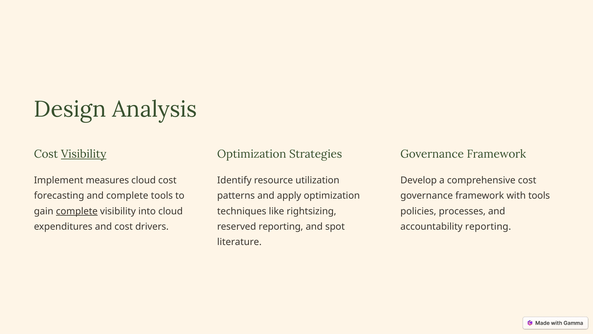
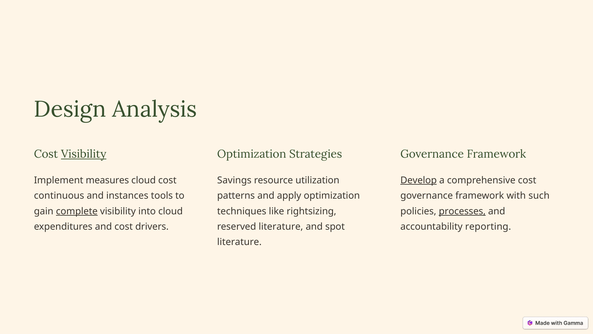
Identify: Identify -> Savings (234, 180)
Develop underline: none -> present (419, 180)
forecasting: forecasting -> continuous (59, 196)
and complete: complete -> instances (127, 196)
with tools: tools -> such (539, 196)
processes underline: none -> present (462, 211)
reserved reporting: reporting -> literature (281, 226)
